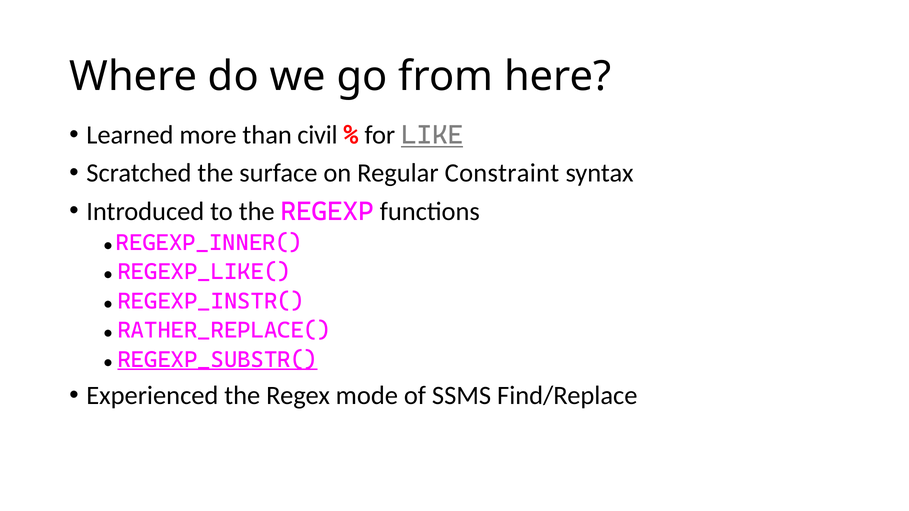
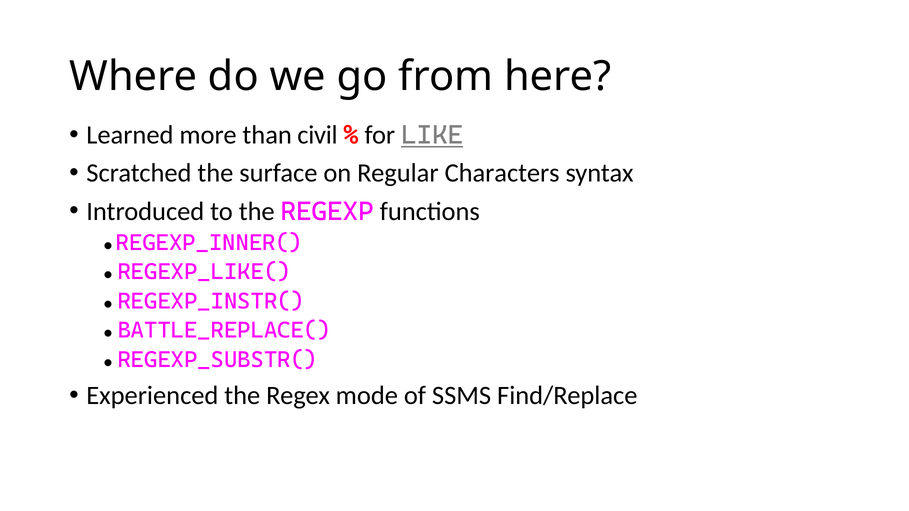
Constraint: Constraint -> Characters (502, 173)
RATHER_REPLACE(: RATHER_REPLACE( -> BATTLE_REPLACE( (224, 330)
REGEXP_SUBSTR( underline: present -> none (217, 360)
